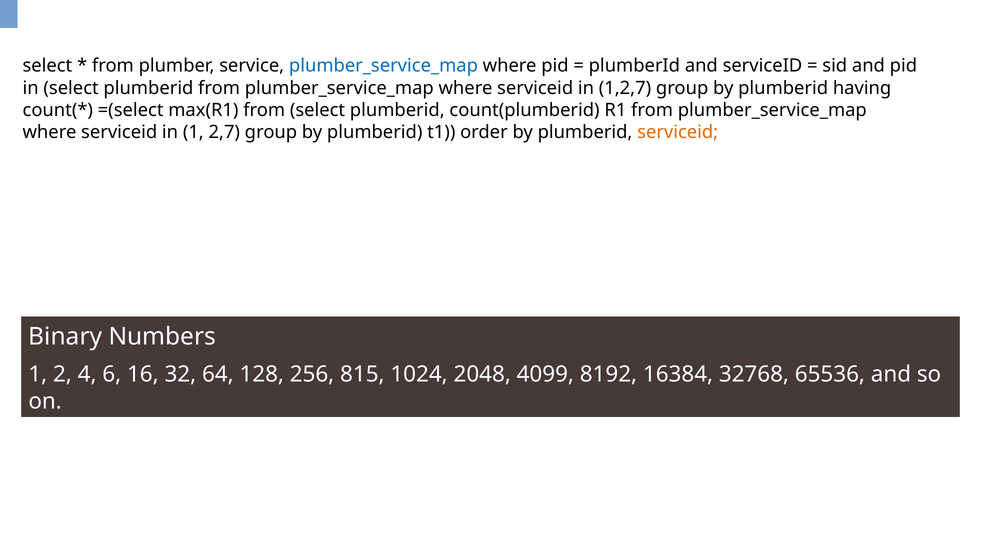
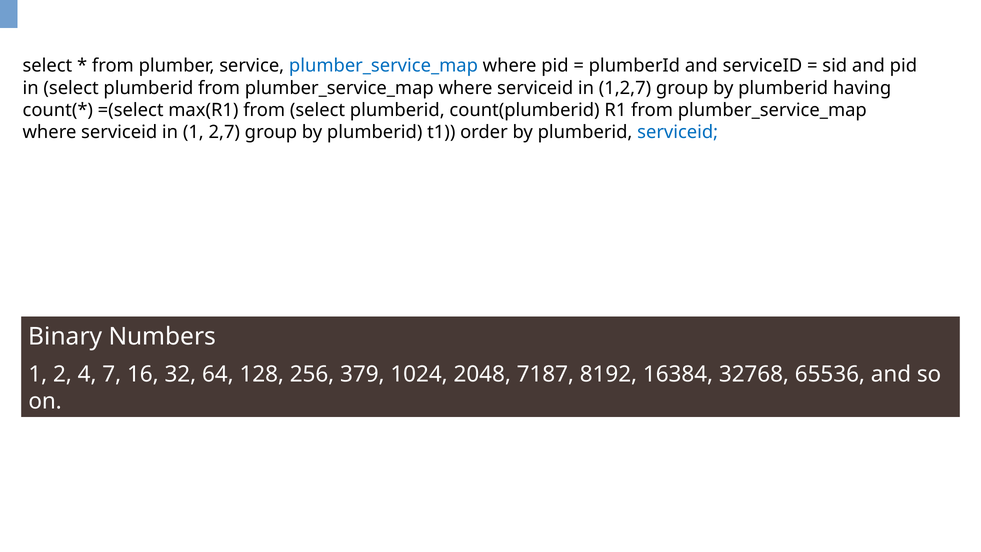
serviceid colour: orange -> blue (678, 132)
6: 6 -> 7 (112, 374)
815: 815 -> 379 (362, 374)
4099: 4099 -> 7187 (545, 374)
